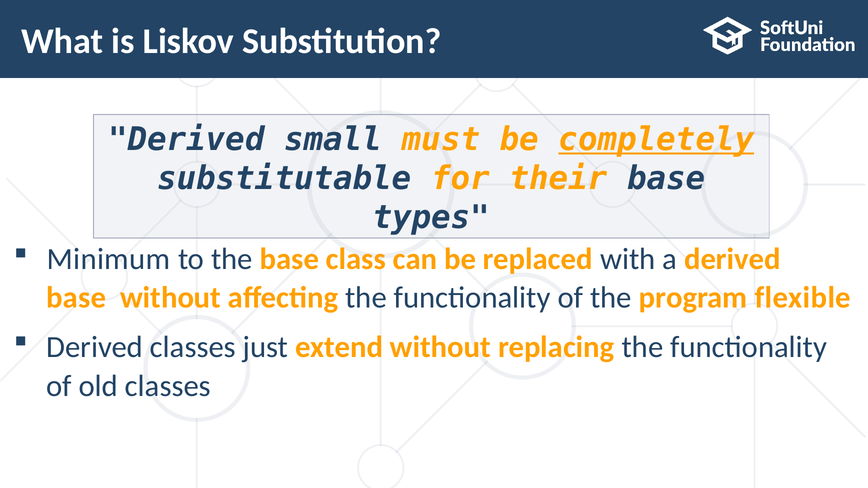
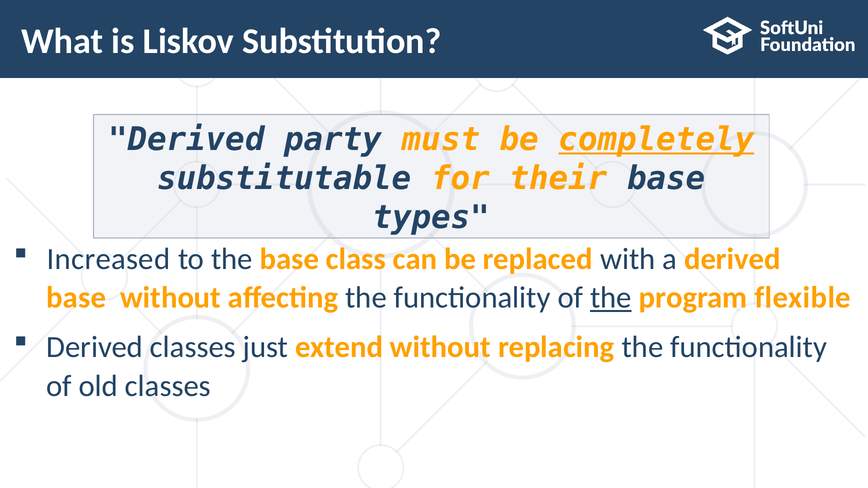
small: small -> party (333, 139)
Minimum: Minimum -> Increased (109, 259)
the underline: none -> present (611, 298)
